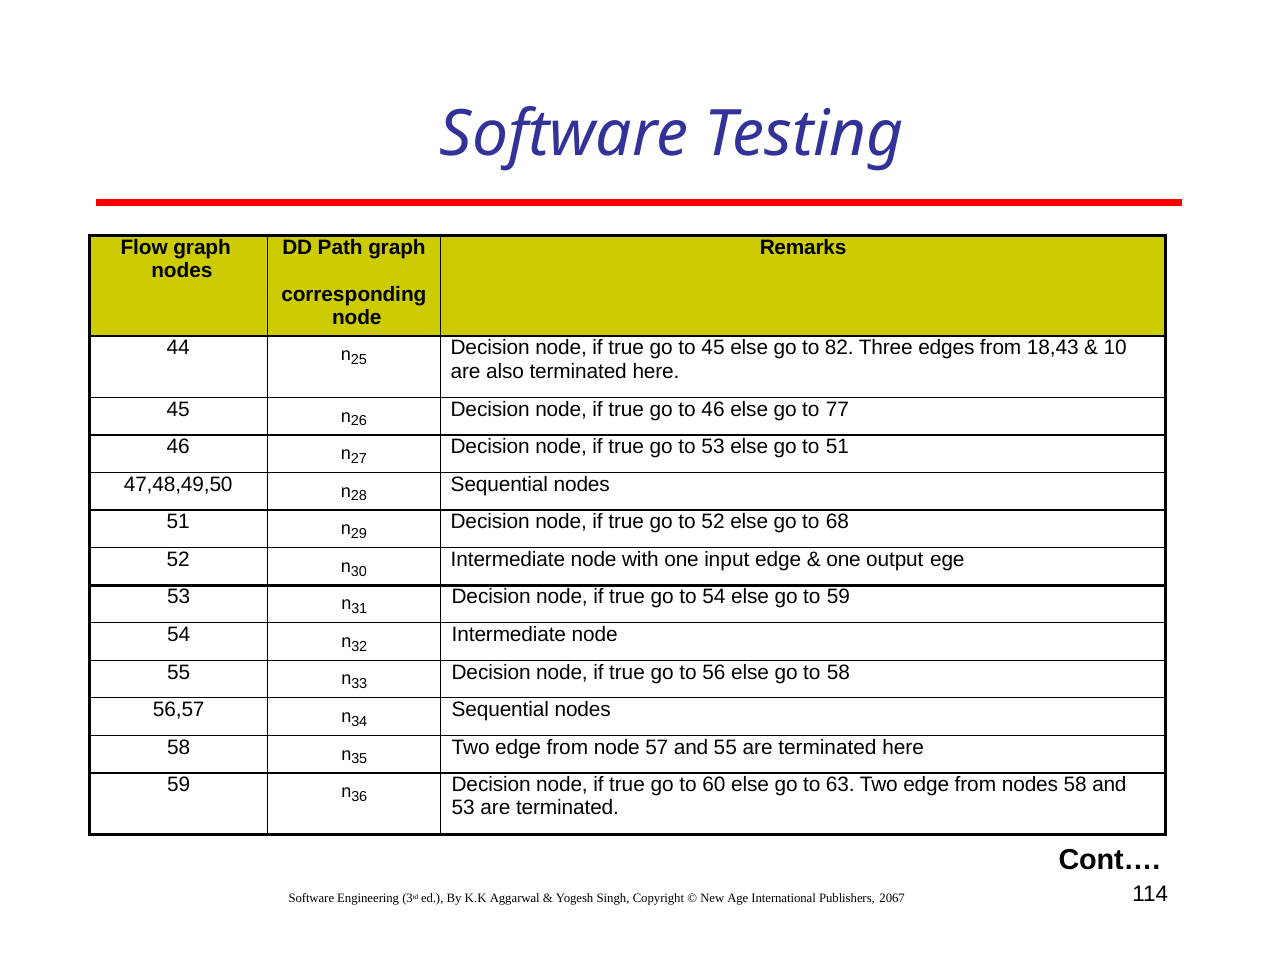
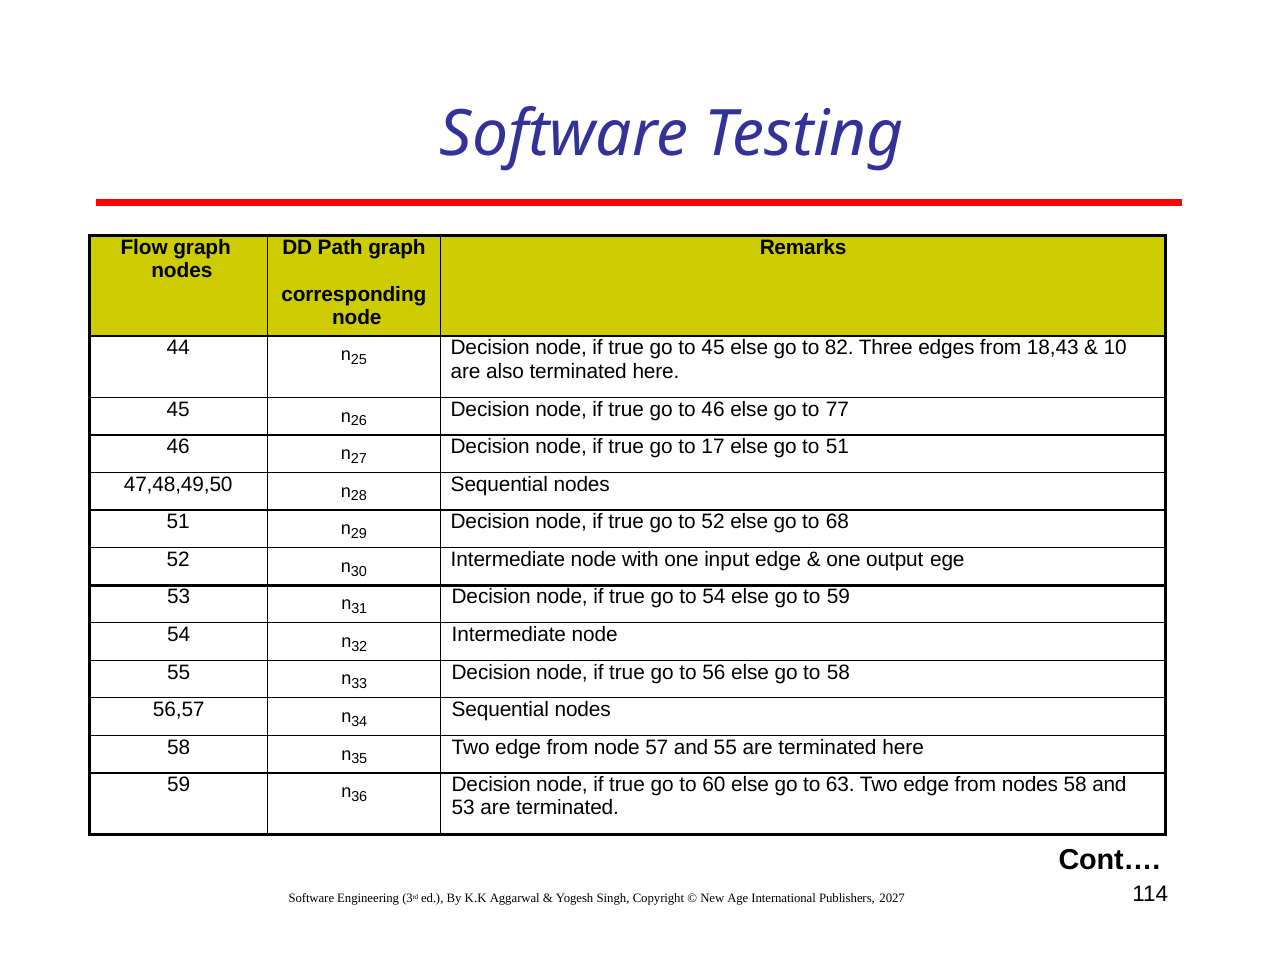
to 53: 53 -> 17 (713, 447)
2067: 2067 -> 2027 (892, 898)
